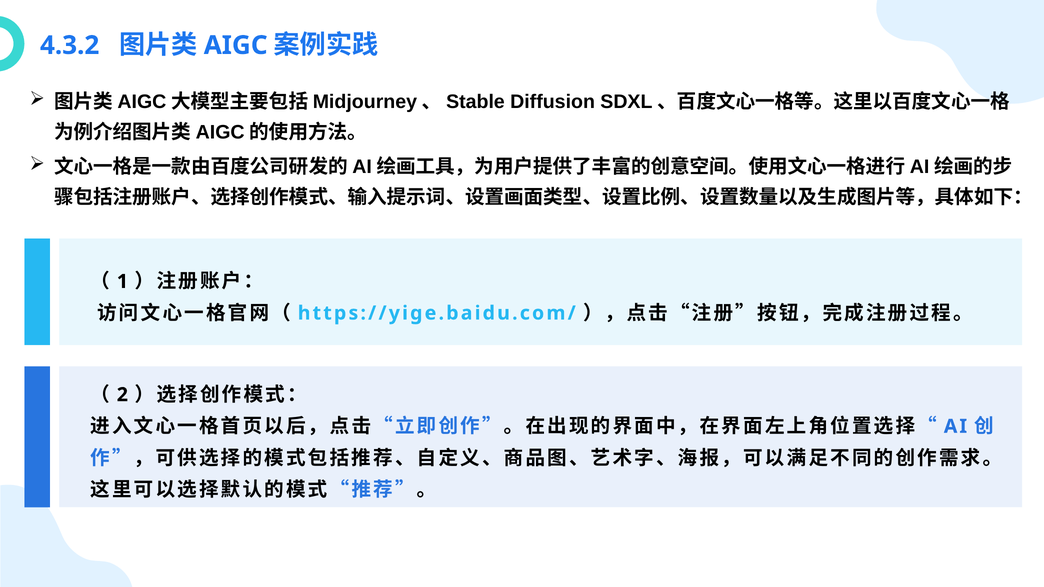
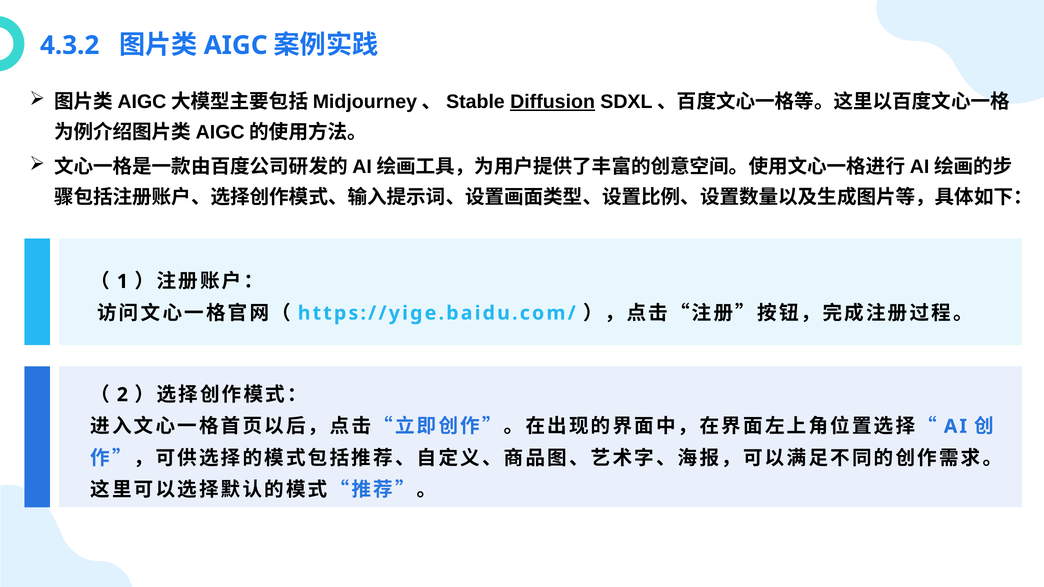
Diffusion underline: none -> present (553, 102)
